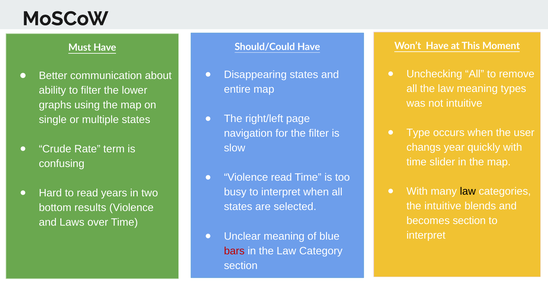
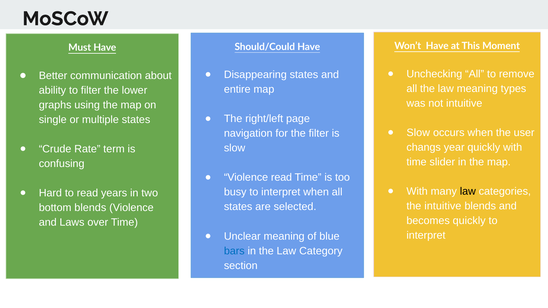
Type: Type -> Slow (418, 133)
bottom results: results -> blends (90, 208)
becomes section: section -> quickly (469, 221)
bars colour: red -> blue (234, 251)
